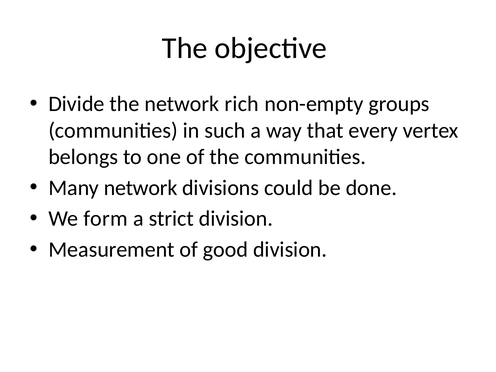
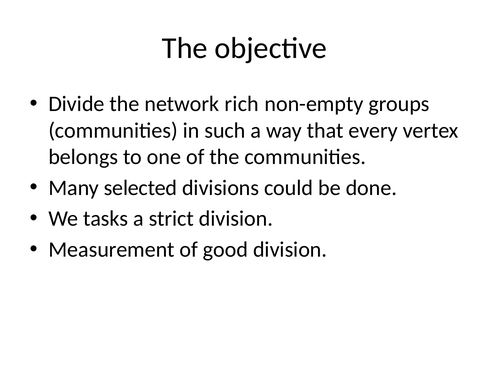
Many network: network -> selected (141, 188)
form: form -> tasks (106, 219)
